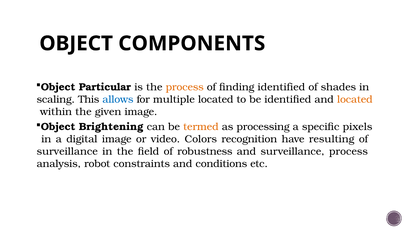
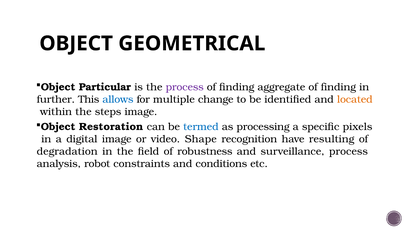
COMPONENTS: COMPONENTS -> GEOMETRICAL (192, 44)
process colour: orange -> purple (185, 87)
finding identified: identified -> aggregate (281, 87)
shades: shades -> finding (338, 87)
scaling: scaling -> further (56, 100)
multiple located: located -> change (216, 100)
given: given -> steps (108, 112)
Brightening: Brightening -> Restoration (111, 127)
termed colour: orange -> blue (201, 127)
Colors: Colors -> Shape (201, 139)
surveillance: surveillance -> degradation (67, 152)
